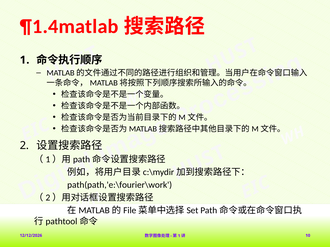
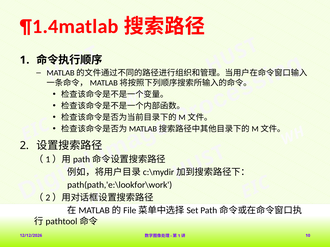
path(path,'e:\fourier\work: path(path,'e:\fourier\work -> path(path,'e:\lookfor\work (120, 185)
